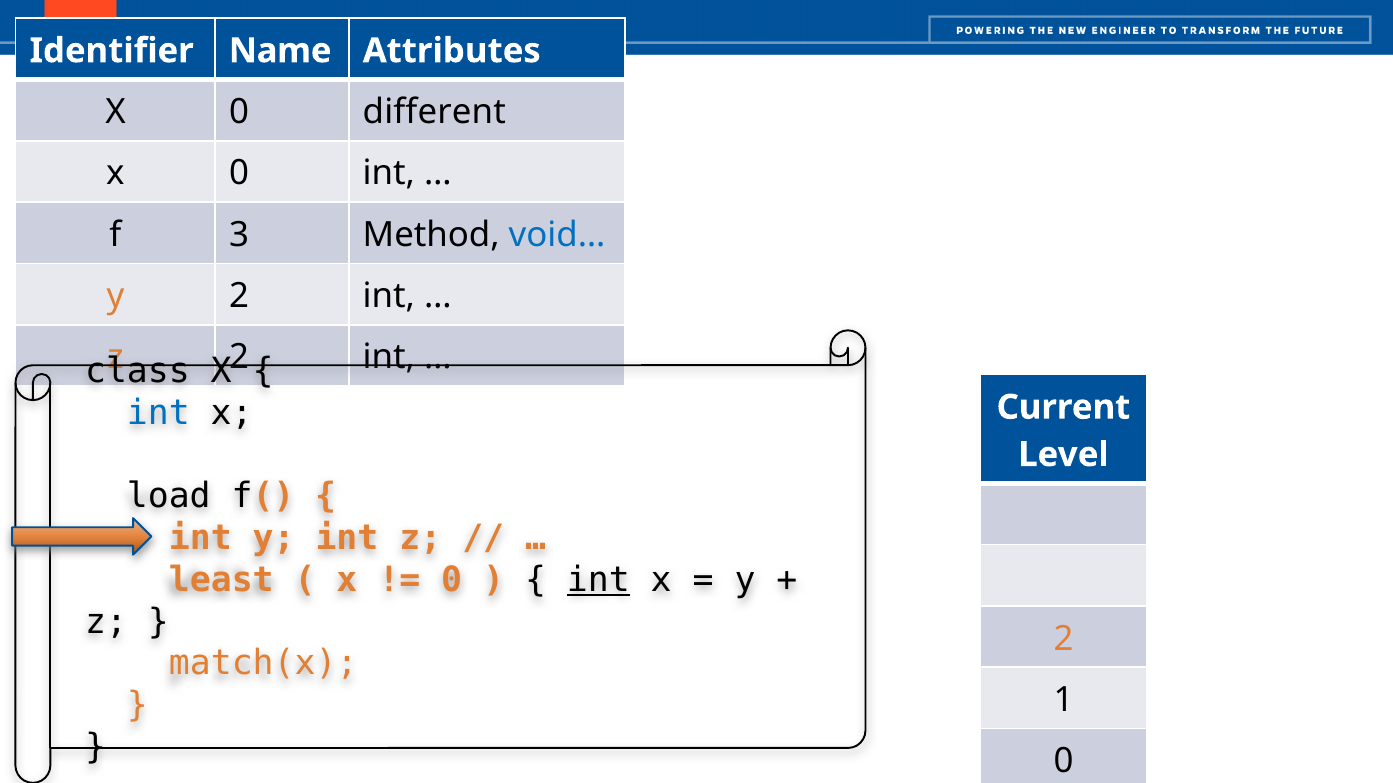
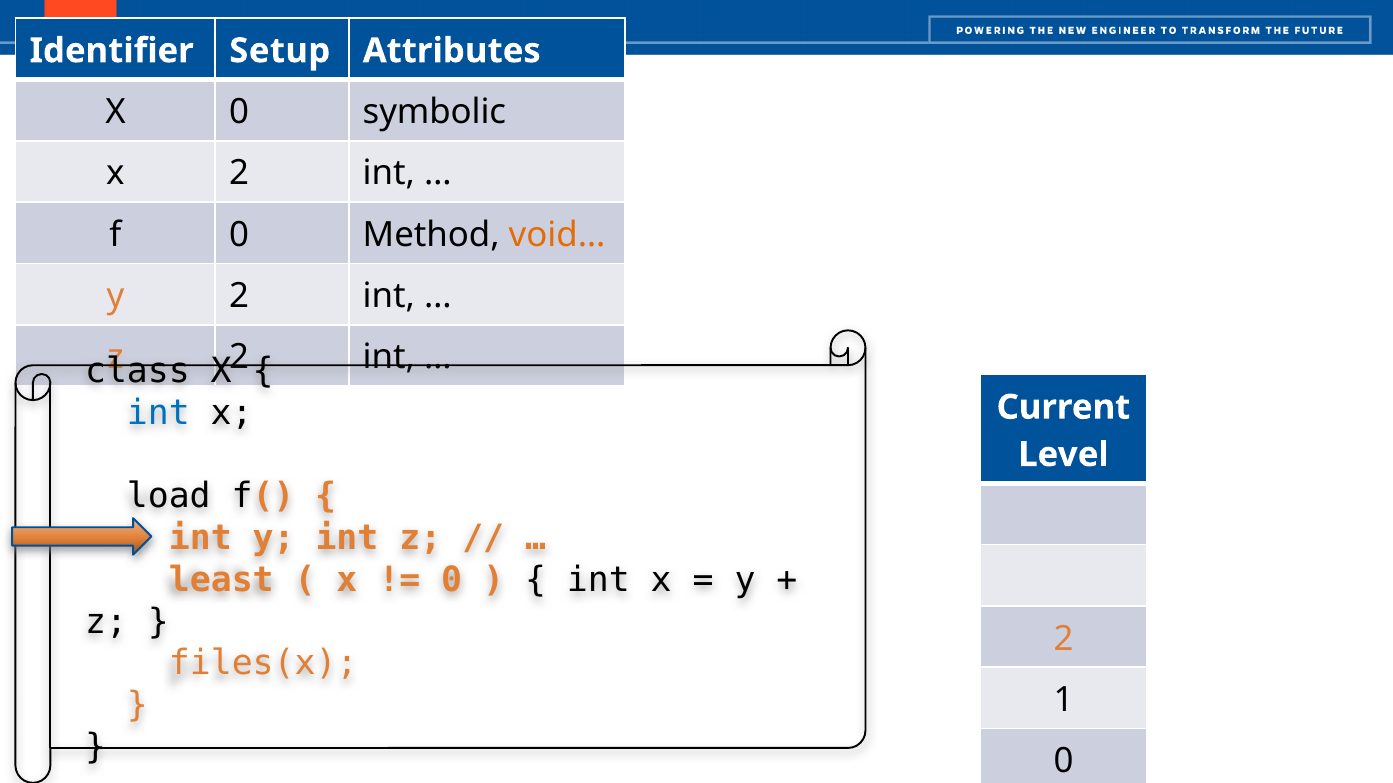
Name: Name -> Setup (280, 51)
different: different -> symbolic (434, 112)
0: 0 -> 2 (239, 174)
f 3: 3 -> 0 (239, 235)
void… colour: blue -> orange (557, 235)
int underline: present -> none (598, 580)
match(x: match(x -> files(x (263, 664)
